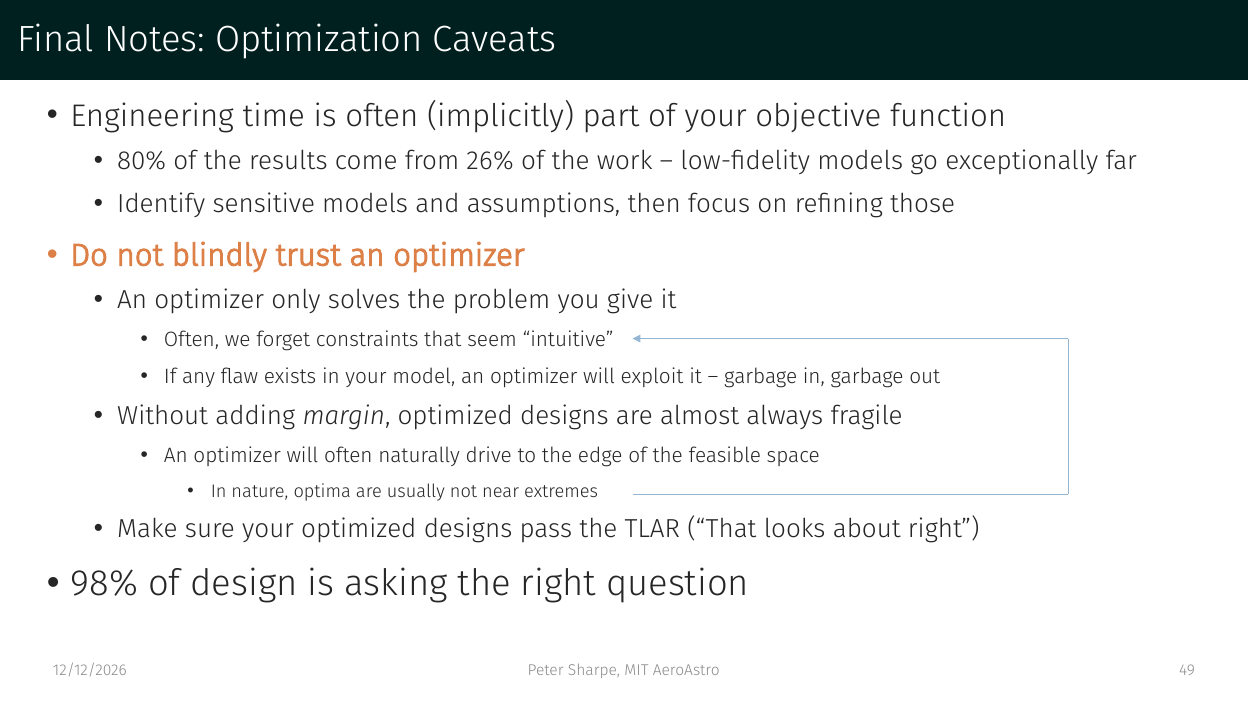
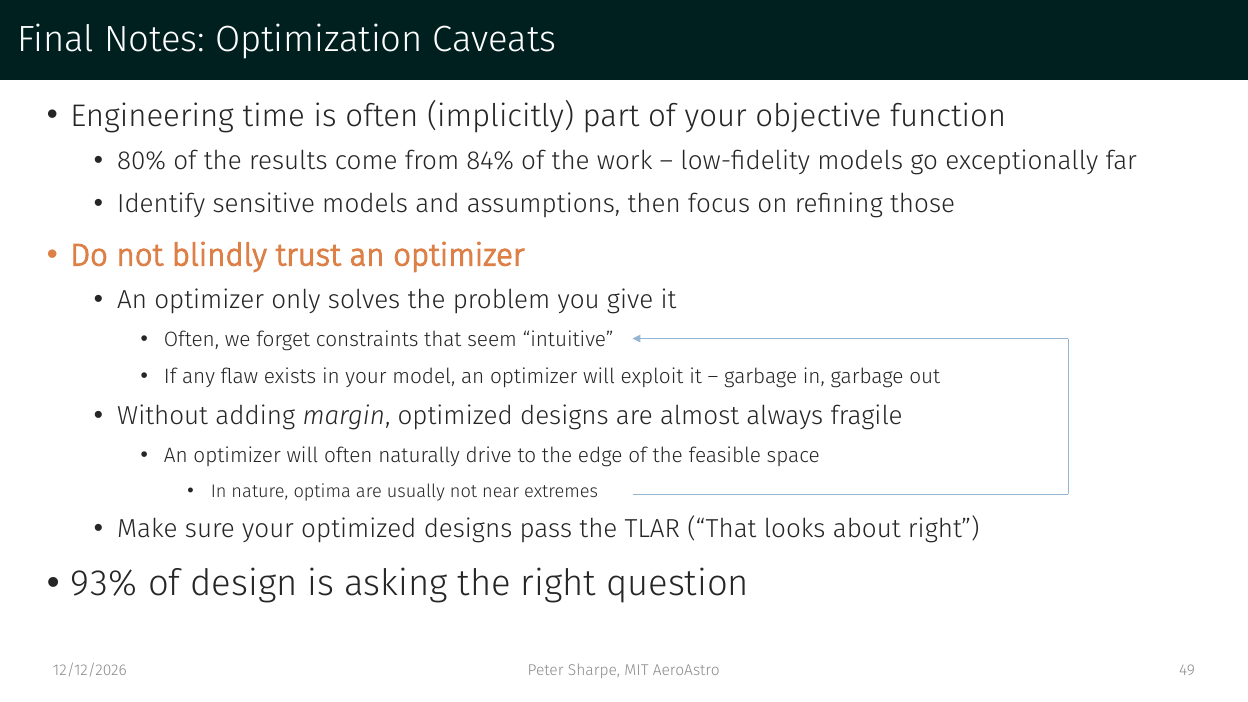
26%: 26% -> 84% (490, 161)
98%: 98% -> 93% (104, 584)
